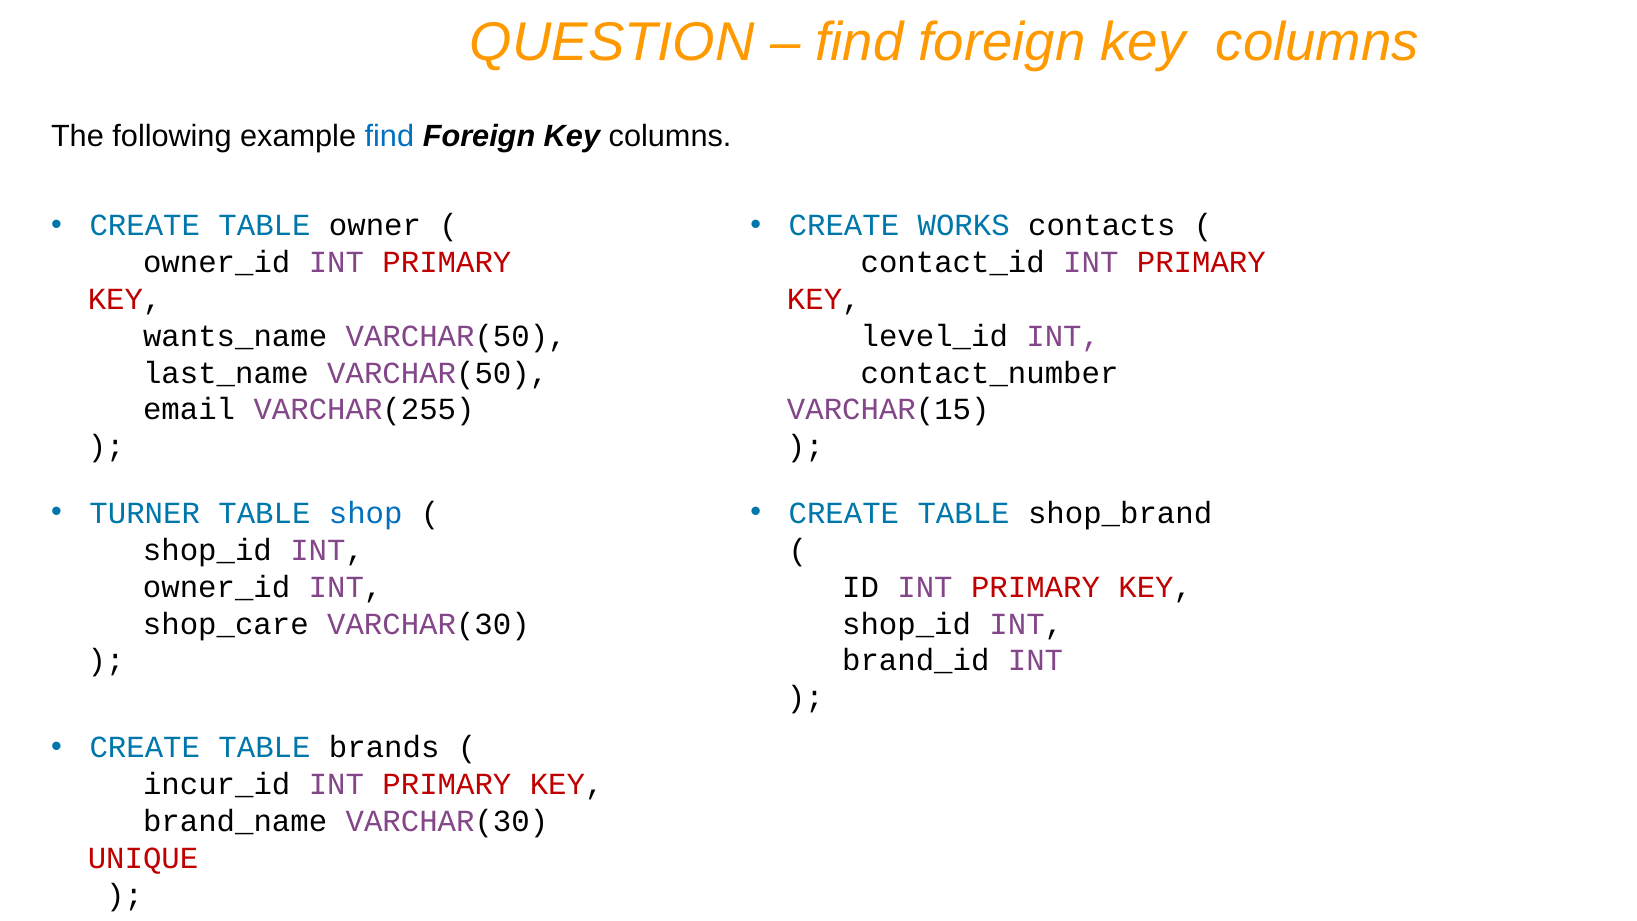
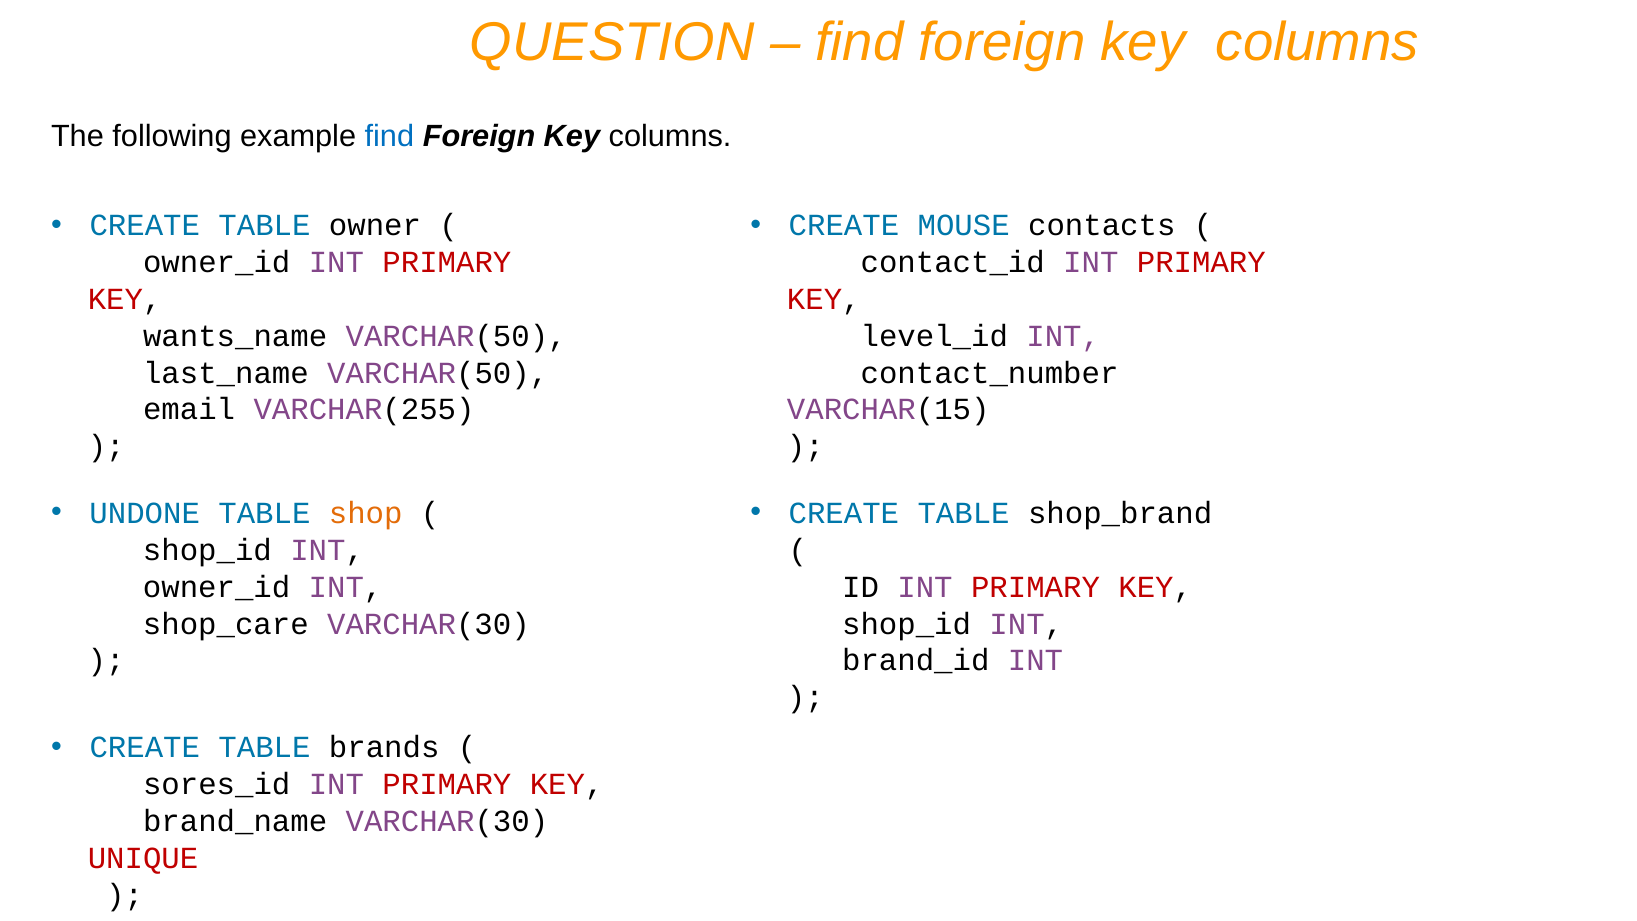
WORKS: WORKS -> MOUSE (964, 226)
TURNER: TURNER -> UNDONE (145, 513)
shop colour: blue -> orange (366, 513)
incur_id: incur_id -> sores_id (217, 784)
